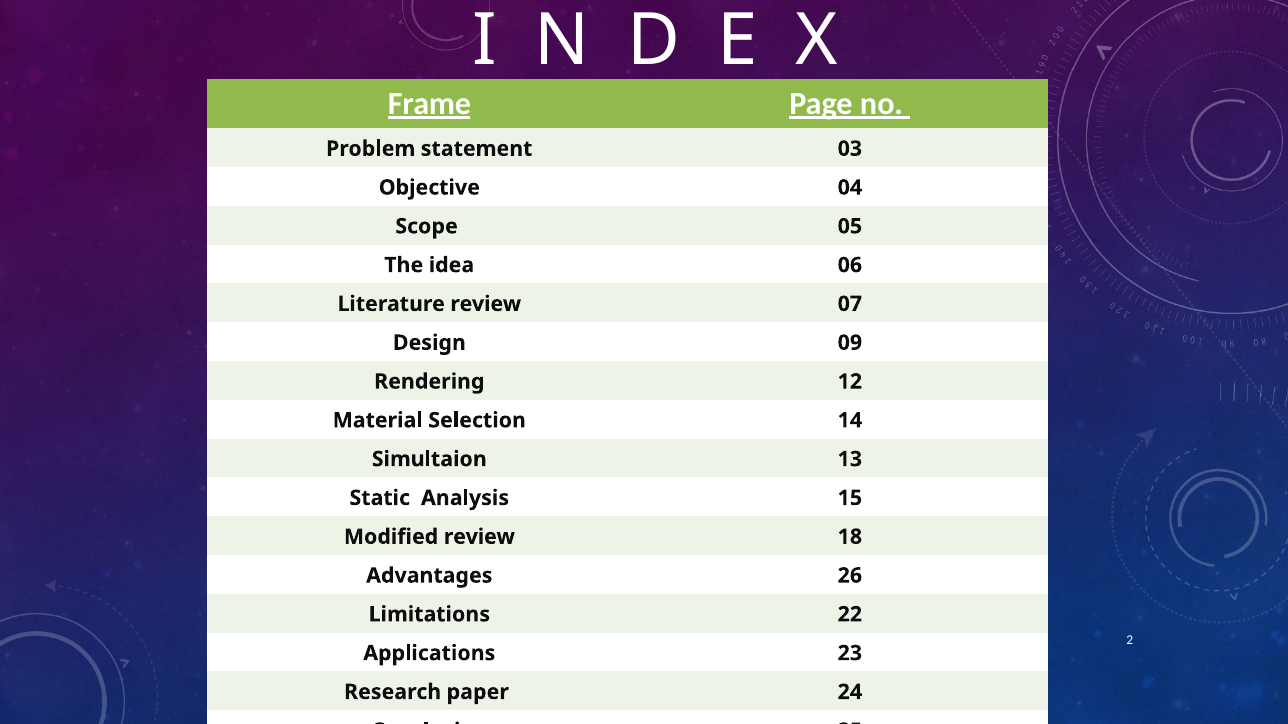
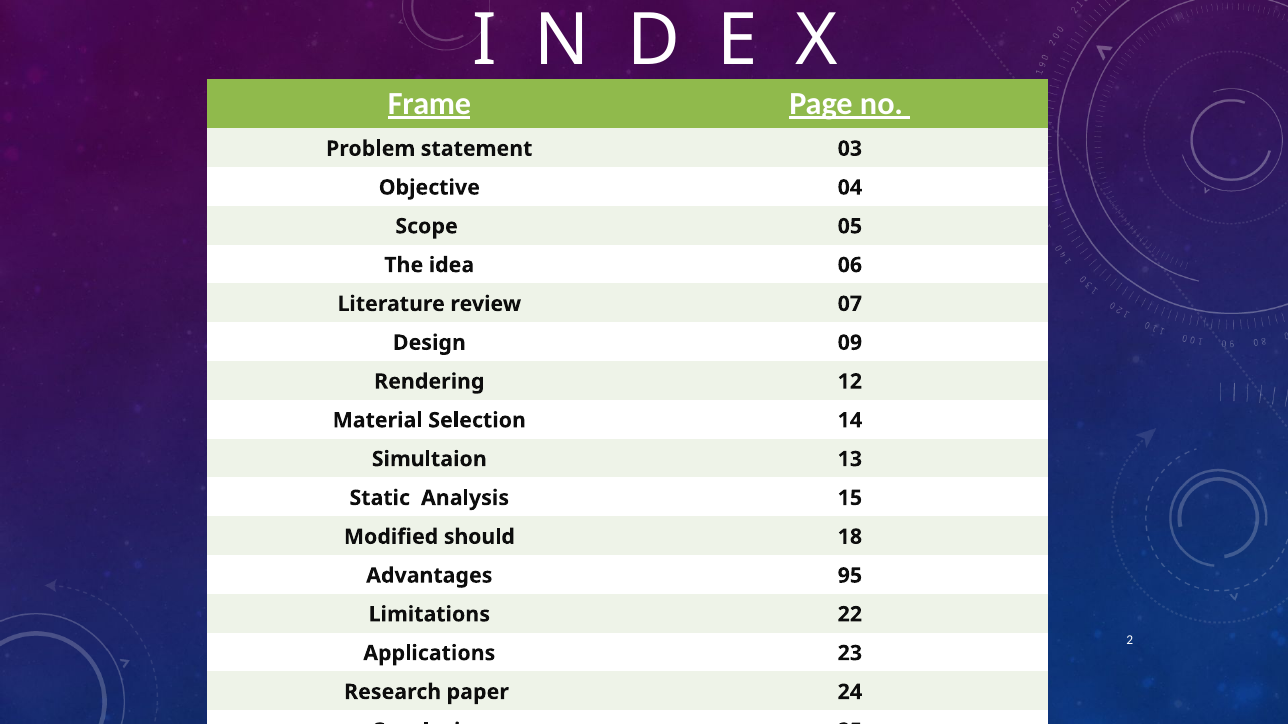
Modified review: review -> should (479, 537)
26: 26 -> 95 (850, 576)
